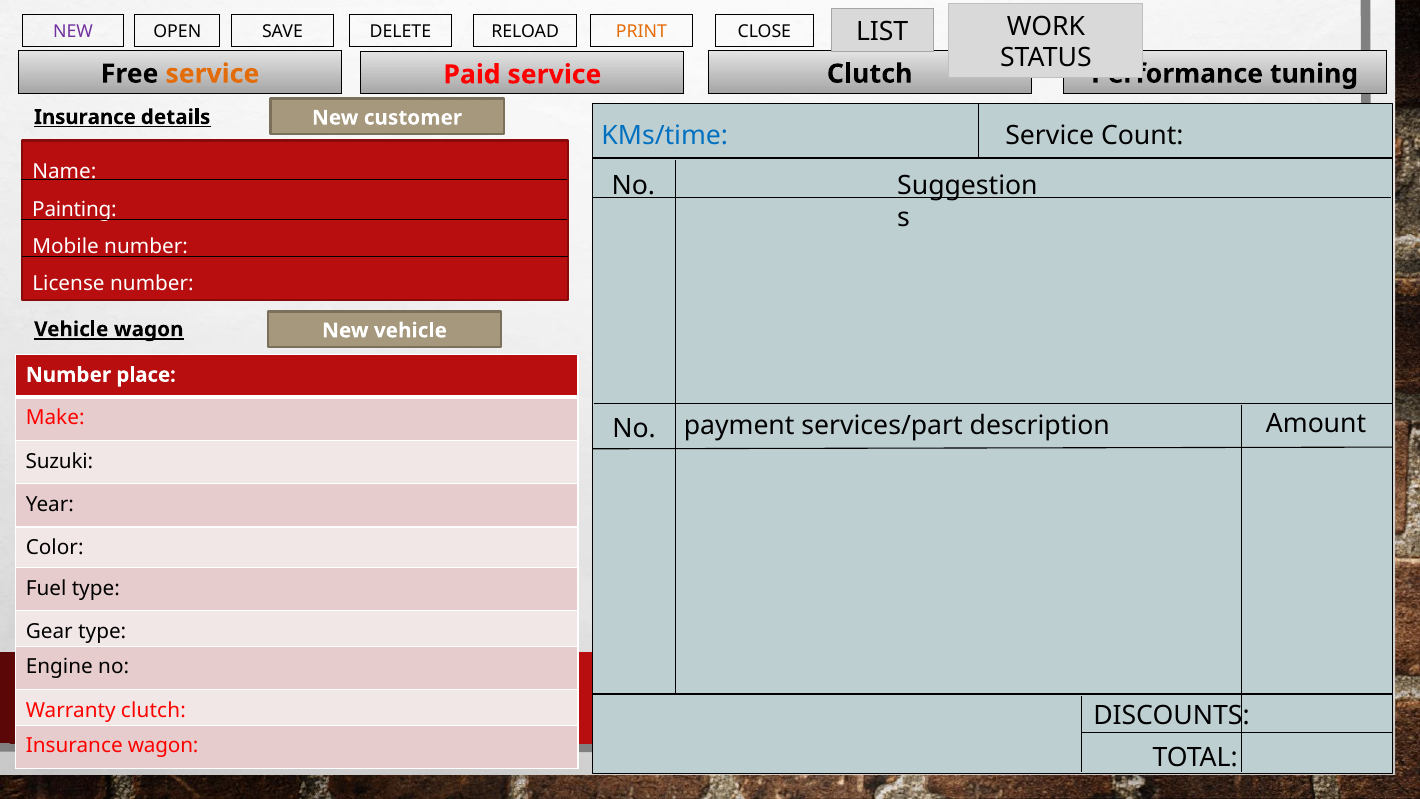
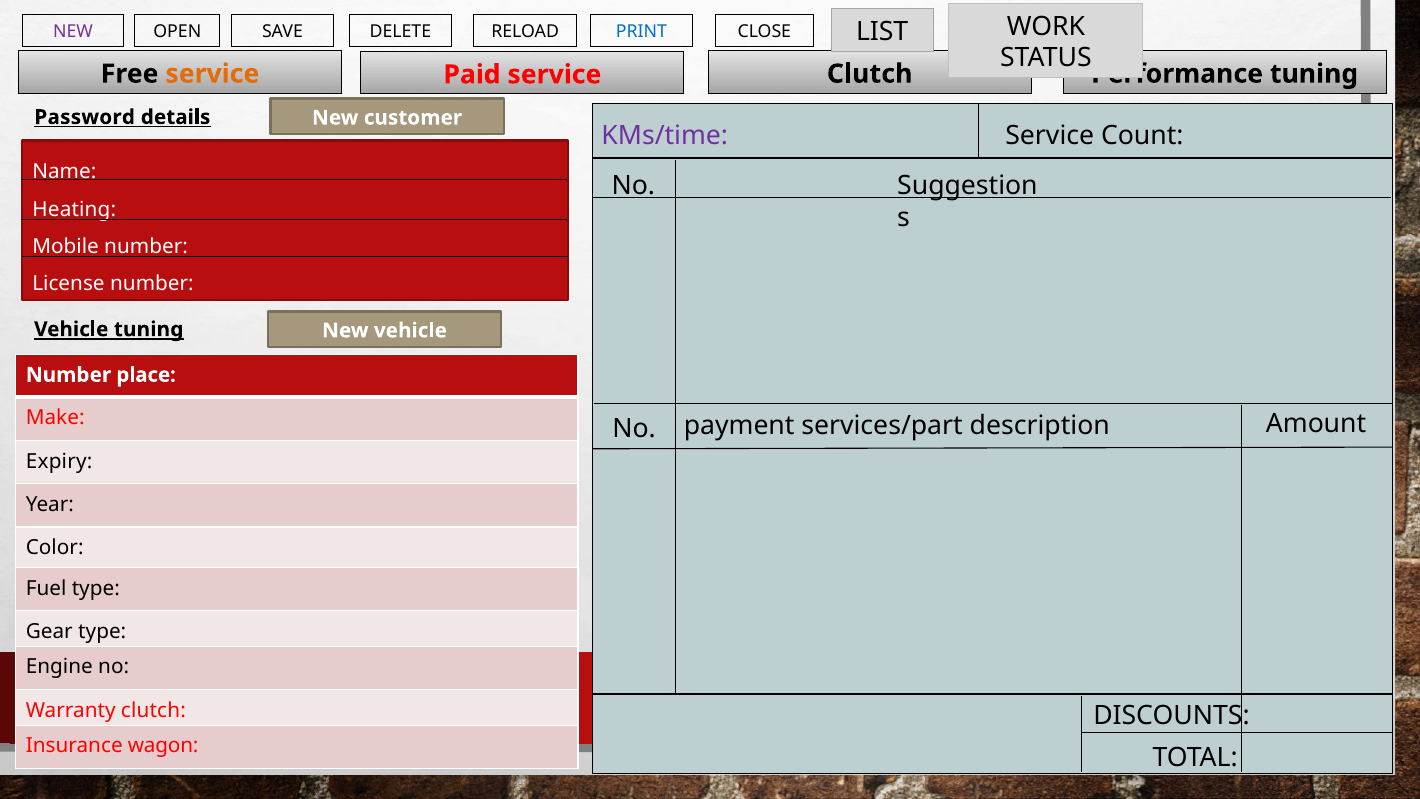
PRINT colour: orange -> blue (641, 31)
Insurance: Insurance -> Password (85, 117)
KMs/time colour: blue -> purple (665, 135)
Painting: Painting -> Heating (74, 209)
Vehicle wagon: wagon -> tuning (149, 329)
Suzuki: Suzuki -> Expiry (59, 461)
